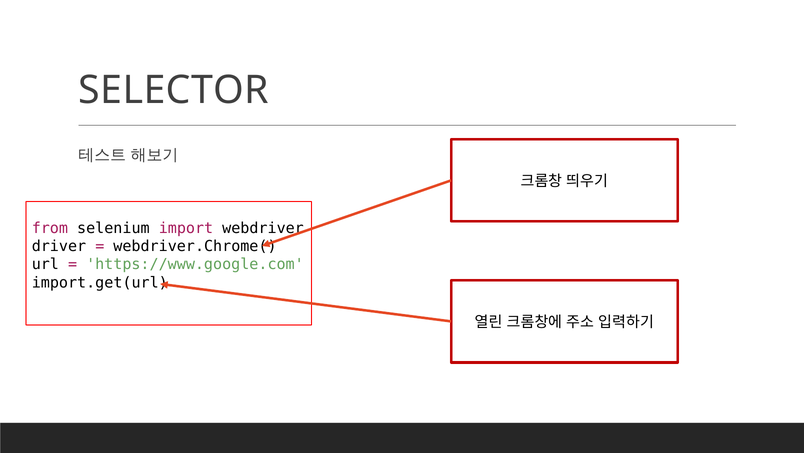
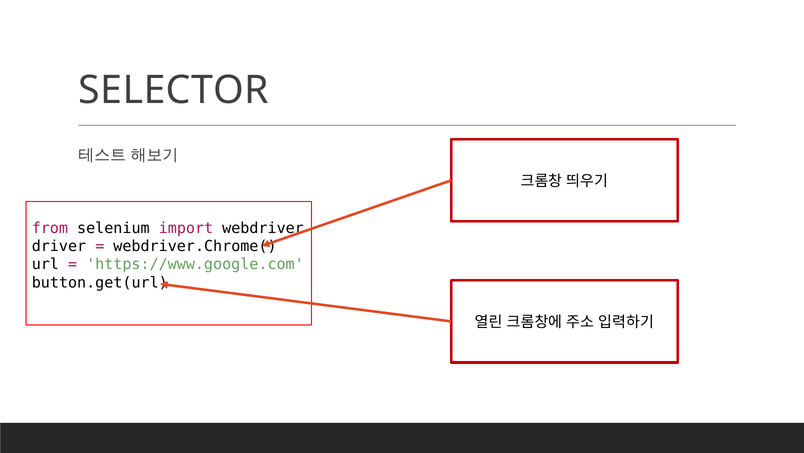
import.get(url: import.get(url -> button.get(url (100, 282)
